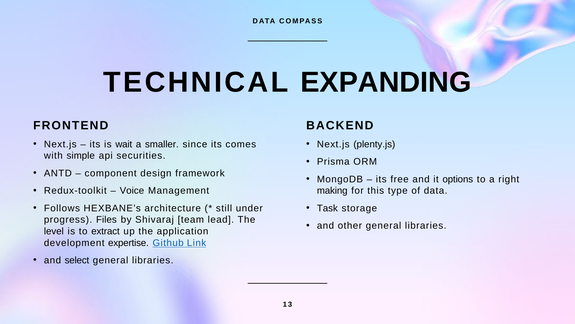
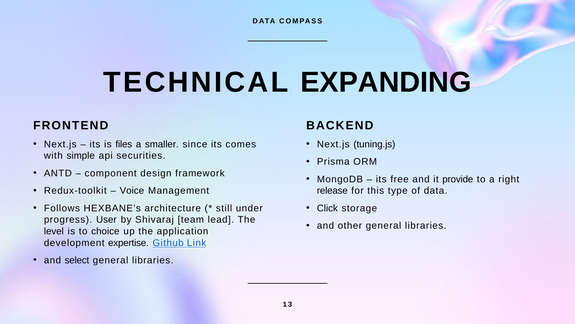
wait: wait -> files (124, 144)
plenty.js: plenty.js -> tuning.js (374, 144)
options: options -> provide (458, 179)
making: making -> release (332, 190)
Task: Task -> Click (327, 208)
Files: Files -> User (106, 219)
extract: extract -> choice (105, 231)
